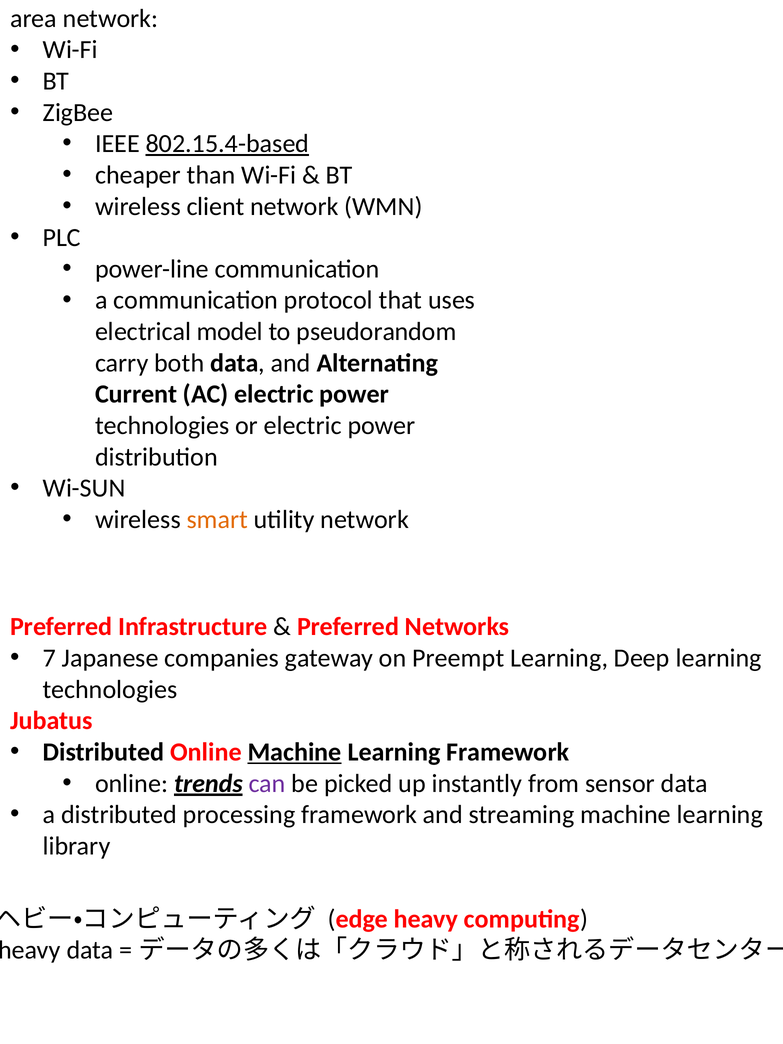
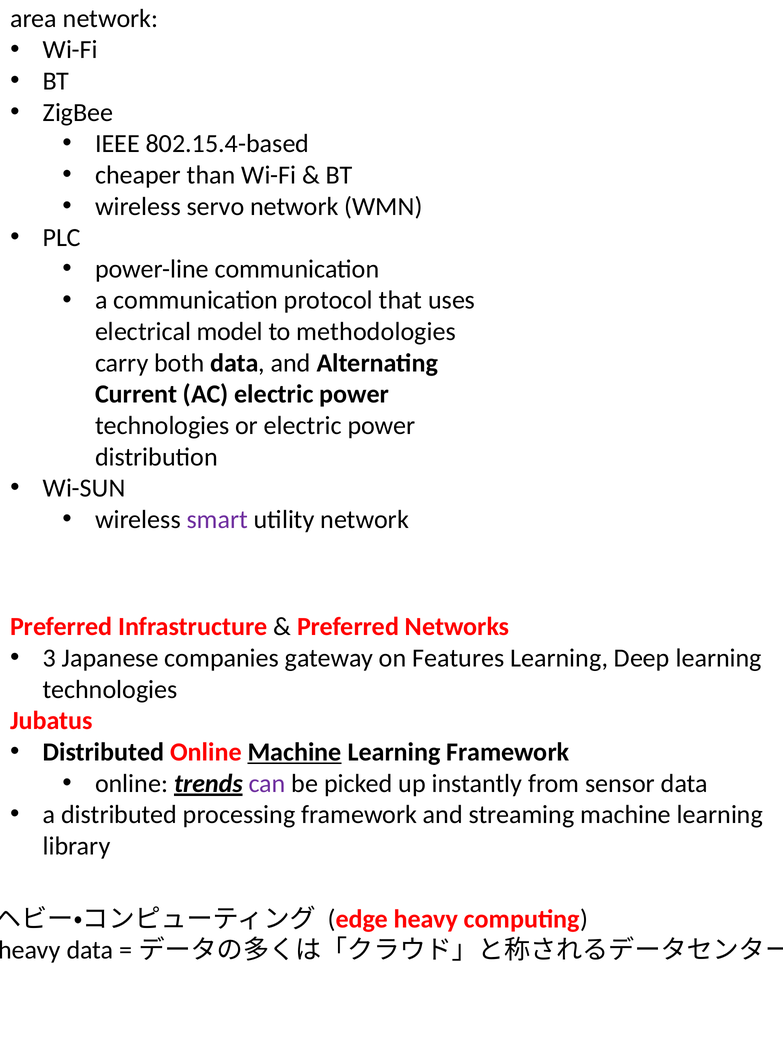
802.15.4-based underline: present -> none (227, 144)
client: client -> servo (215, 206)
pseudorandom: pseudorandom -> methodologies (376, 332)
smart colour: orange -> purple (217, 520)
7: 7 -> 3 (49, 658)
Preempt: Preempt -> Features (458, 658)
